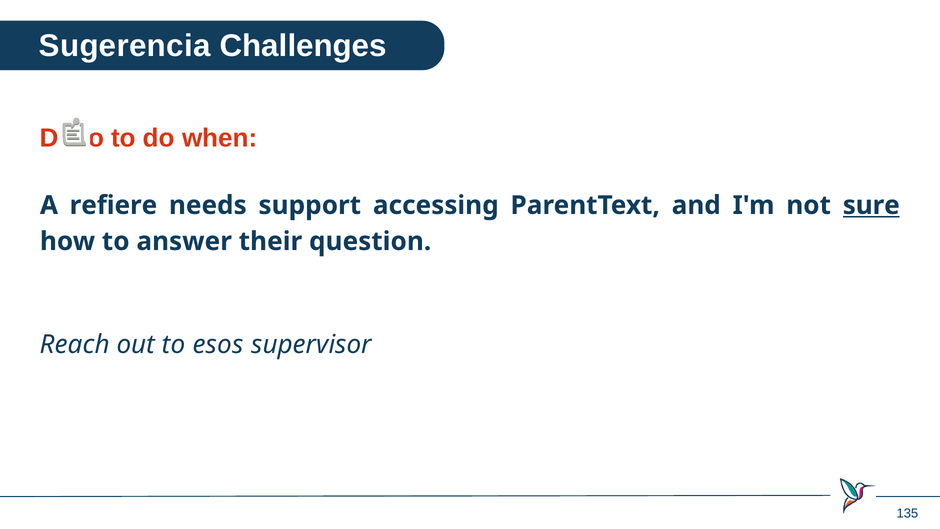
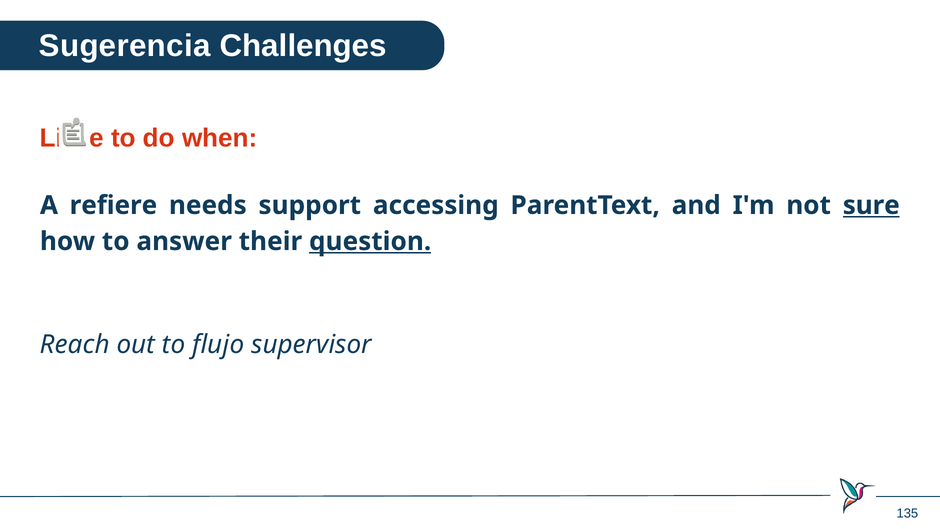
Daño: Daño -> Libre (72, 138)
question underline: none -> present (370, 241)
esos: esos -> flujo (218, 345)
